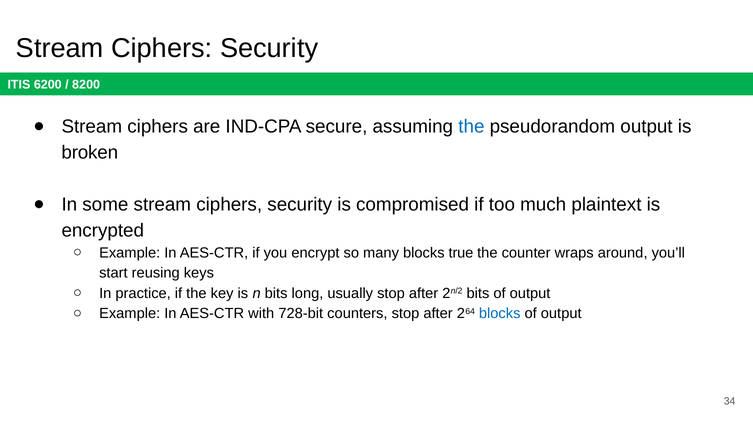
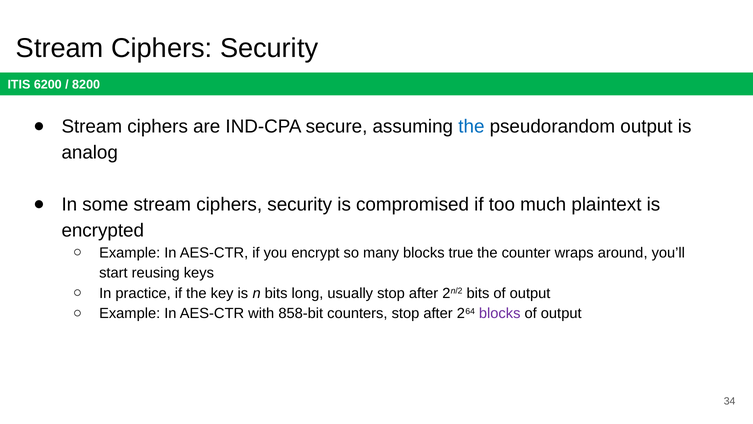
broken: broken -> analog (90, 152)
728-bit: 728-bit -> 858-bit (301, 313)
blocks colour: blue -> purple (500, 313)
